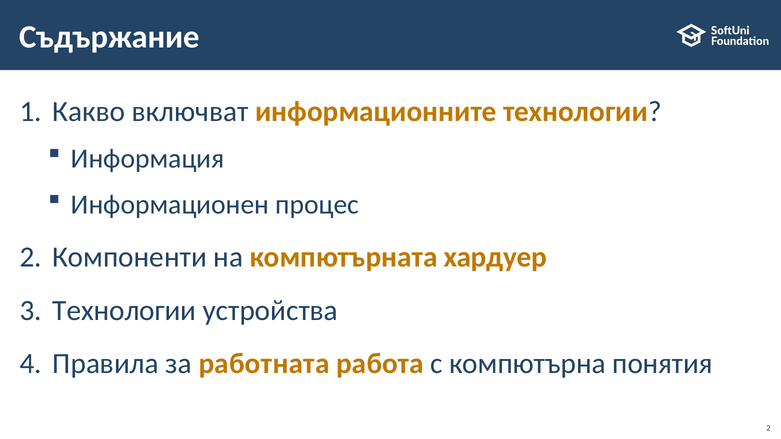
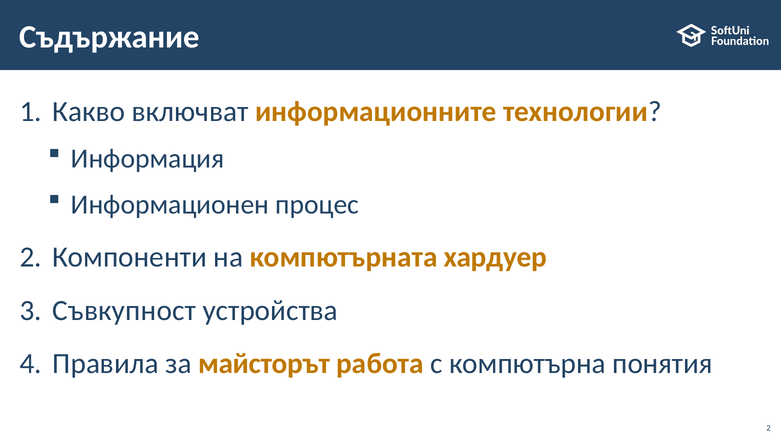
Технологии: Технологии -> Съвкупност (124, 311)
работната: работната -> майсторът (264, 364)
